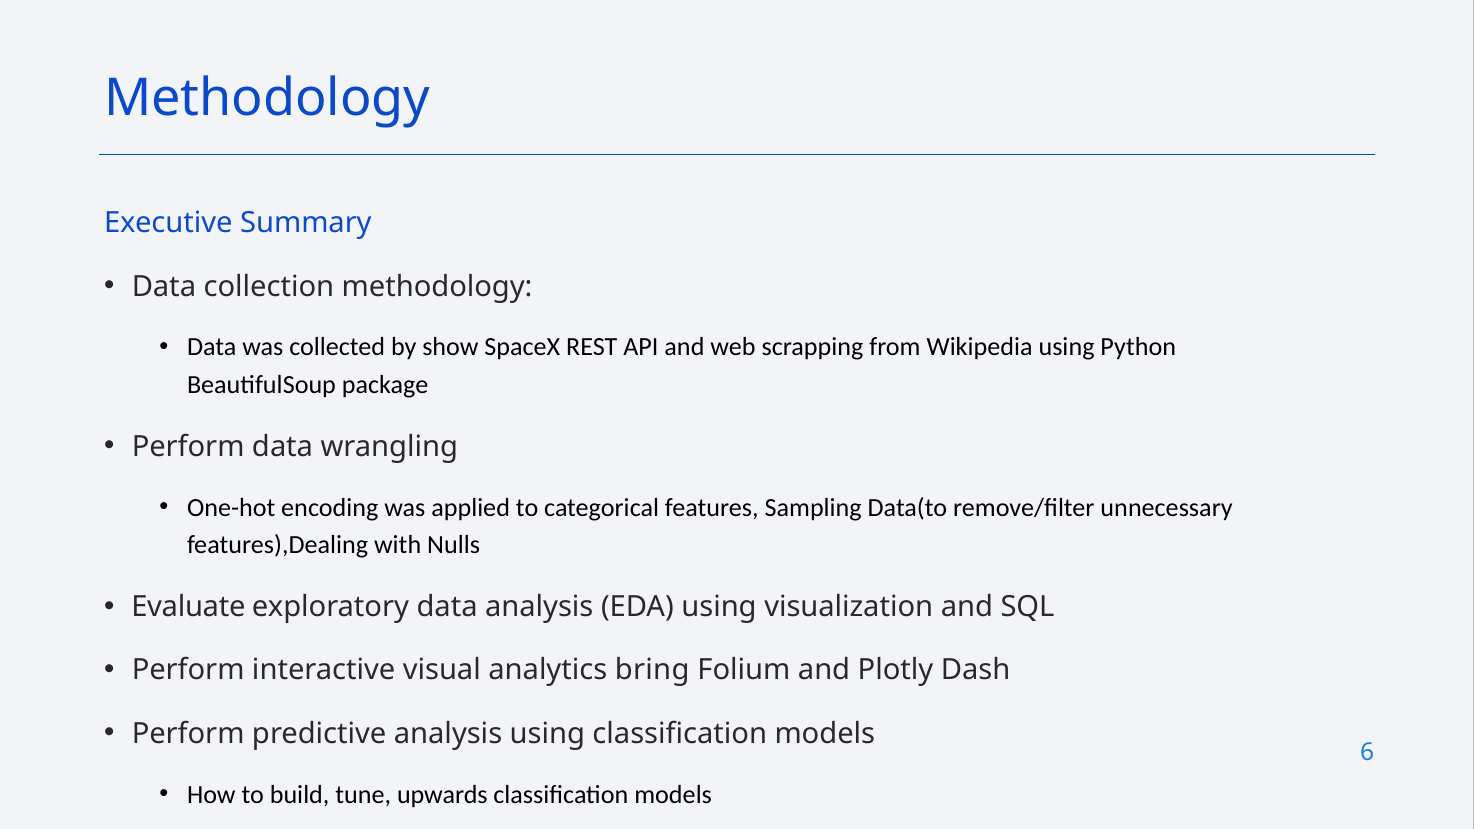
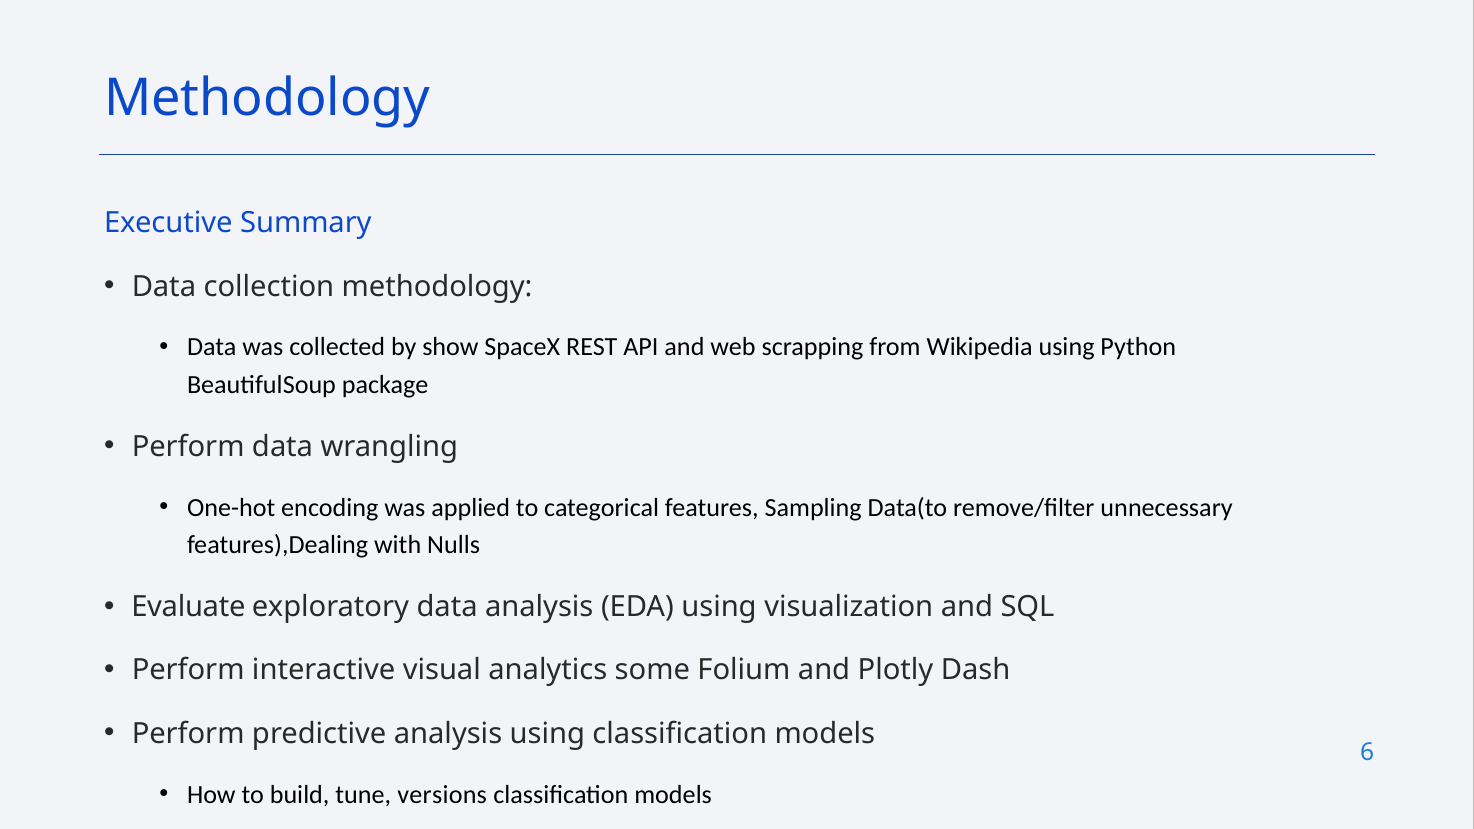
bring: bring -> some (652, 670)
upwards: upwards -> versions (442, 795)
